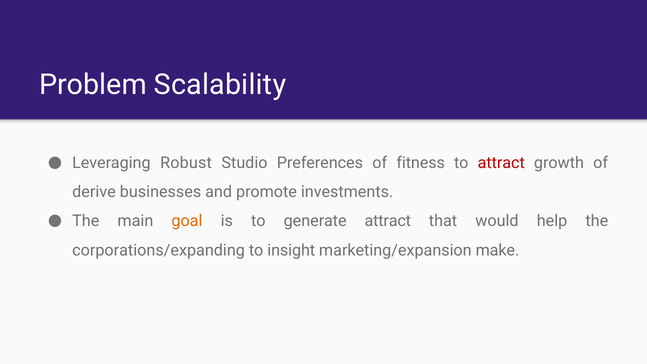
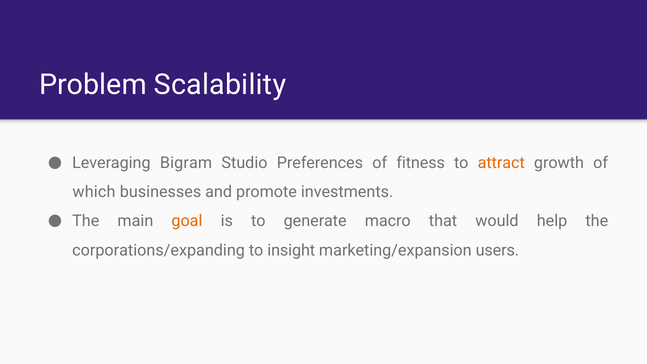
Robust: Robust -> Bigram (186, 163)
attract colour: red -> orange (501, 163)
derive: derive -> which (94, 192)
generate attract: attract -> macro (388, 221)
make: make -> users (497, 250)
